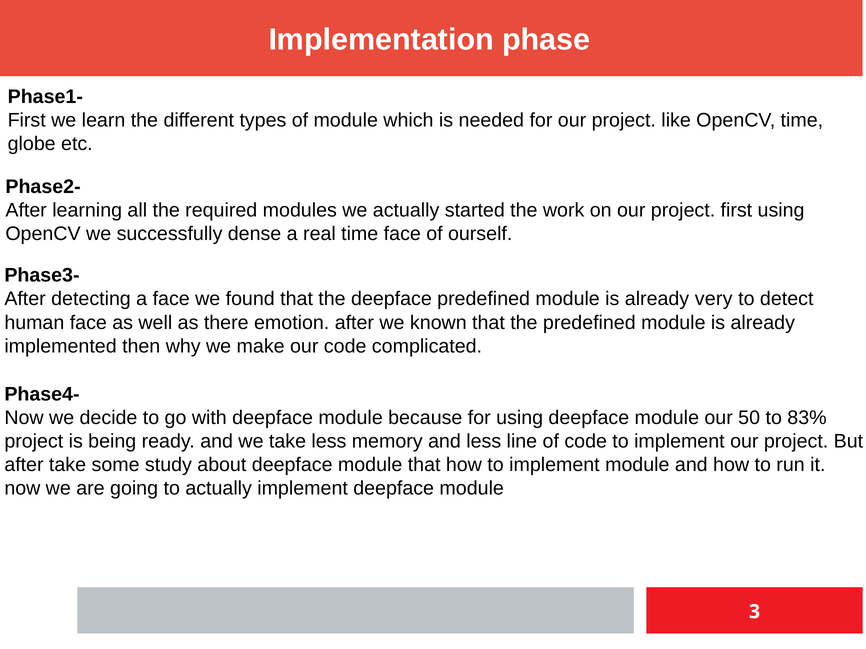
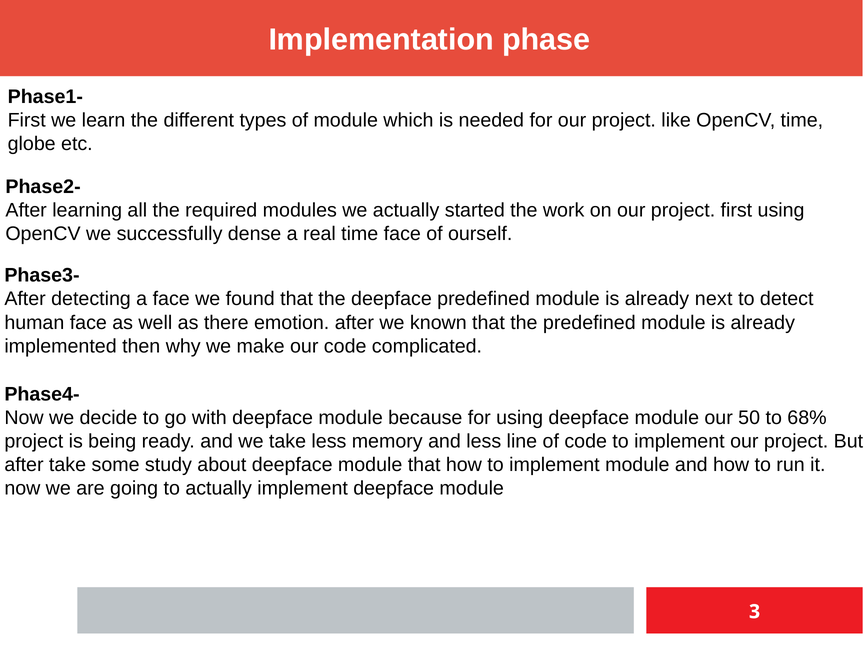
very: very -> next (714, 299)
83%: 83% -> 68% (807, 418)
